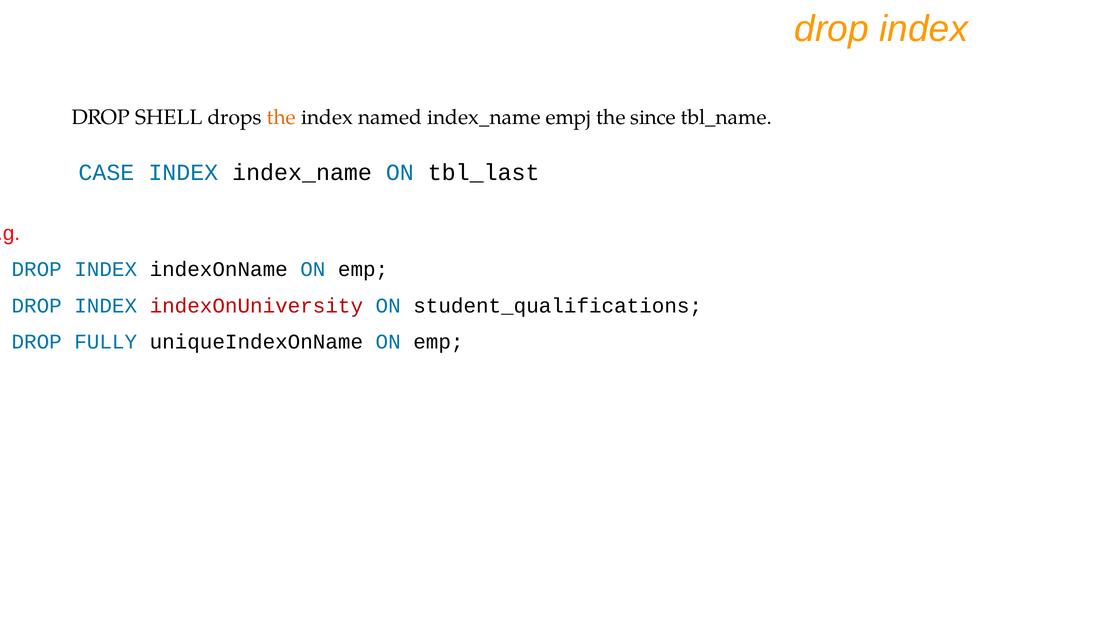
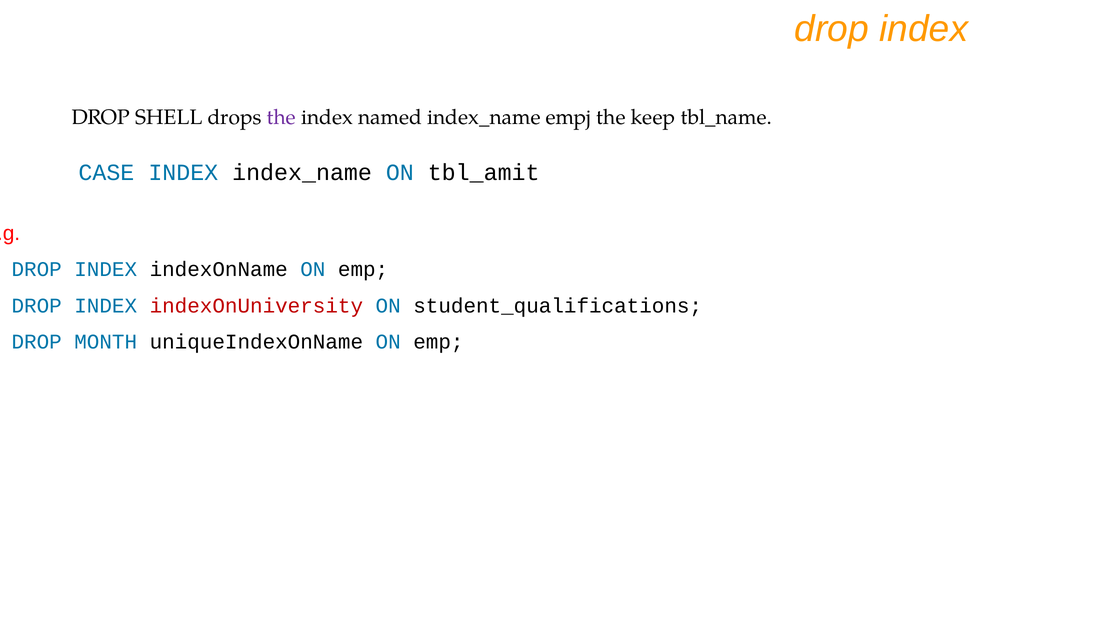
the colour: orange -> purple (281, 117)
since: since -> keep (653, 117)
tbl_last: tbl_last -> tbl_amit (484, 172)
FULLY: FULLY -> MONTH (106, 342)
